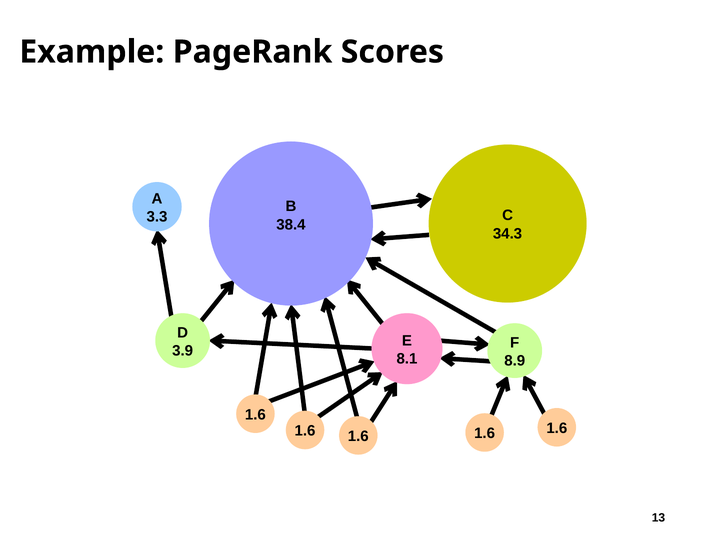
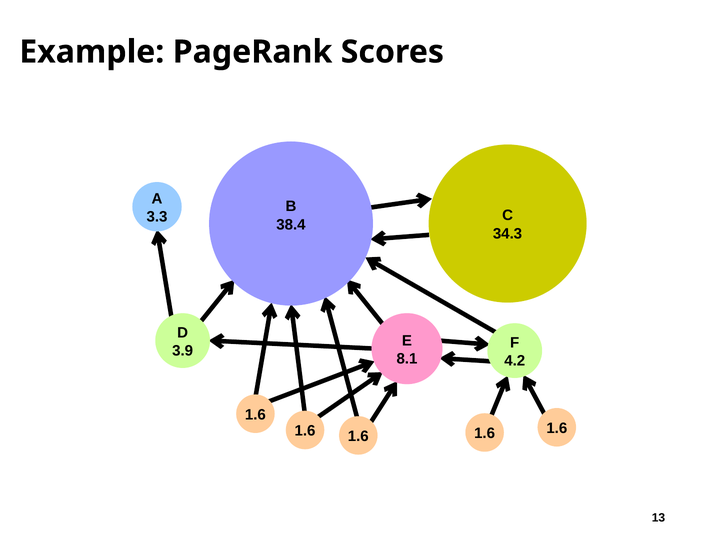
8.9: 8.9 -> 4.2 (515, 360)
